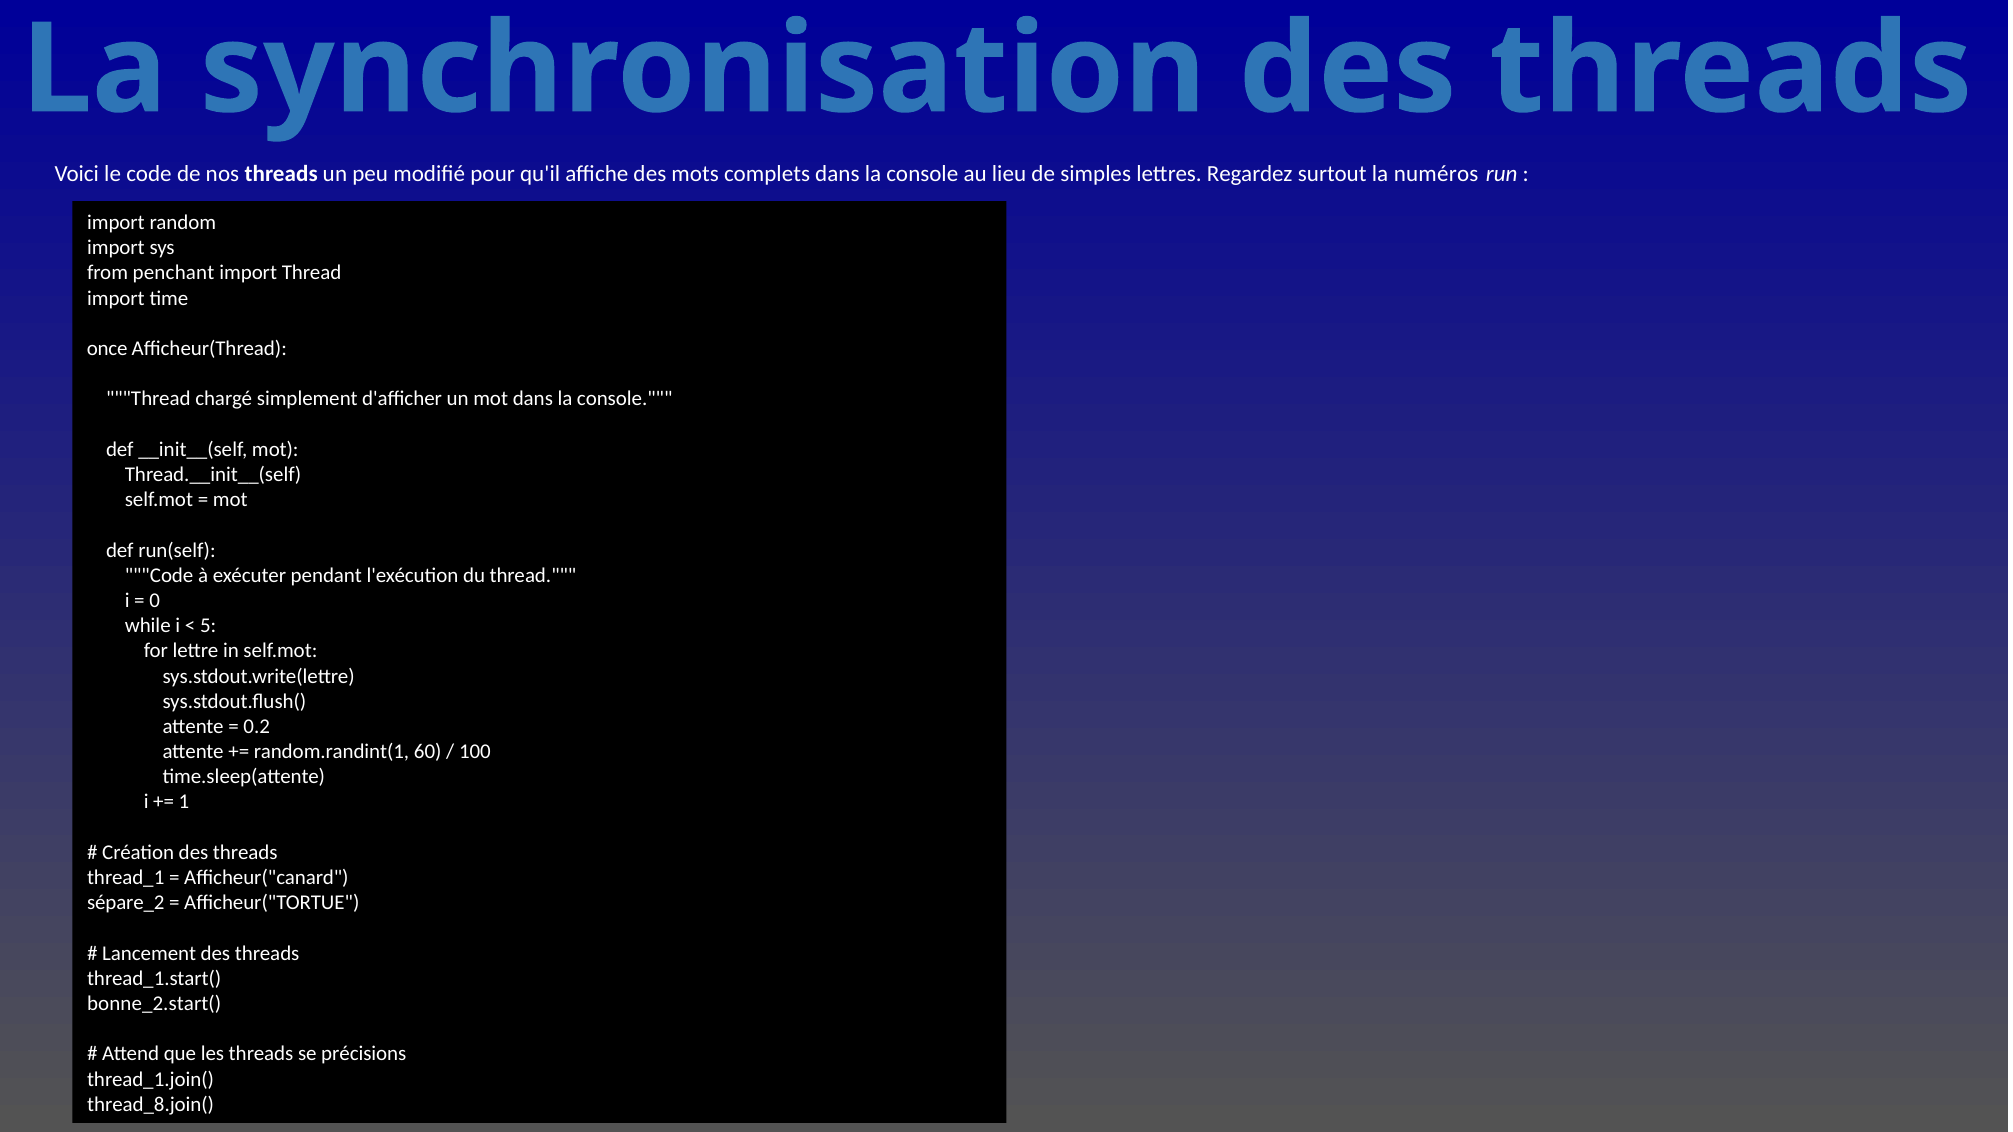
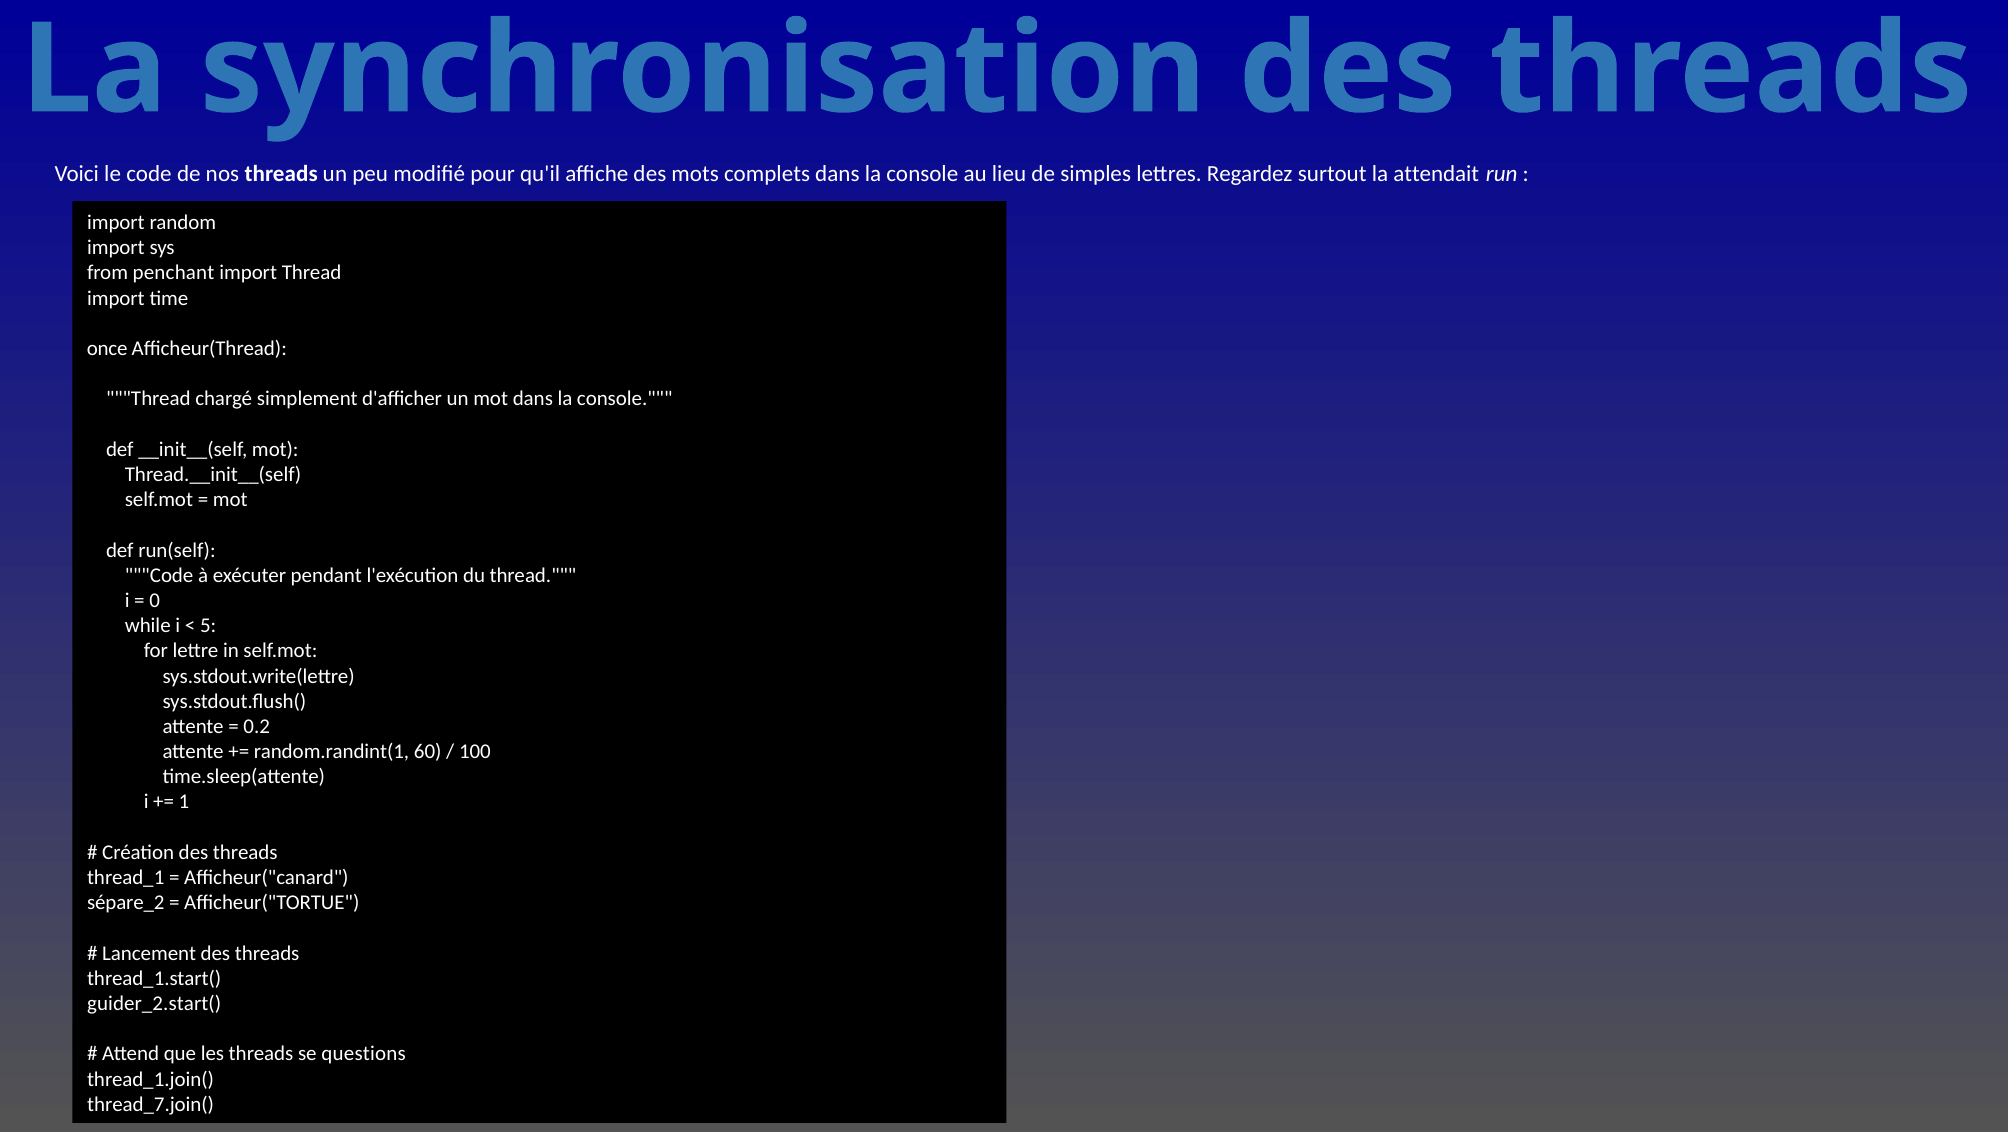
numéros: numéros -> attendait (1436, 174)
bonne_2.start(: bonne_2.start( -> guider_2.start( (154, 1004)
précisions: précisions -> questions (364, 1054)
thread_8.join(: thread_8.join( -> thread_7.join( (151, 1105)
